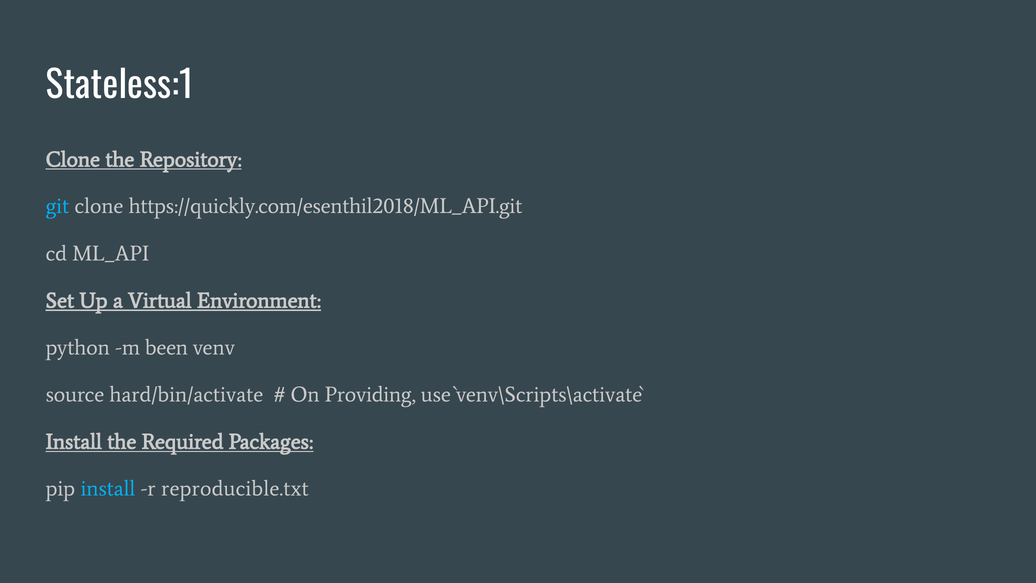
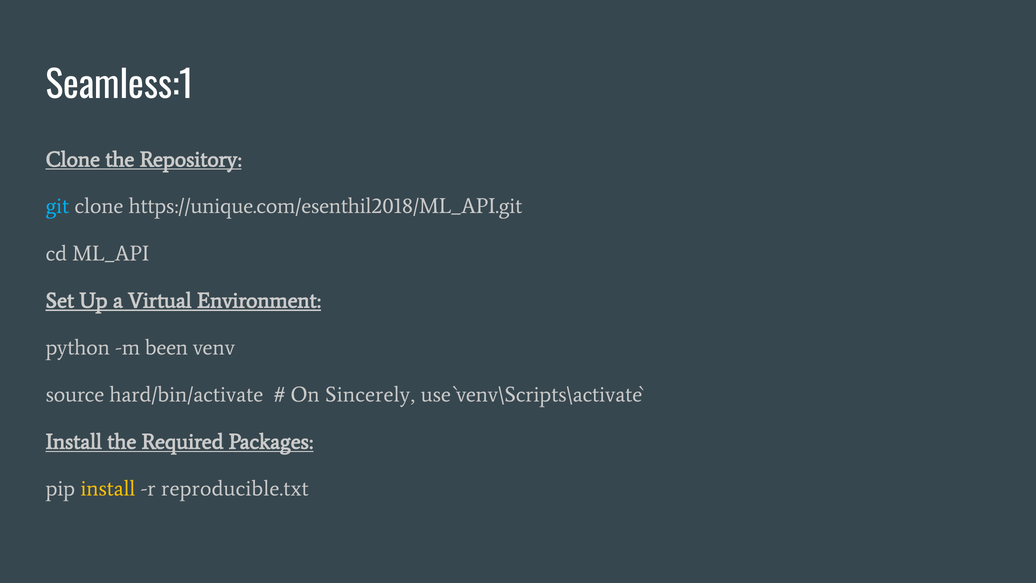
Stateless:1: Stateless:1 -> Seamless:1 (120, 86)
https://quickly.com/esenthil2018/ML_API.git: https://quickly.com/esenthil2018/ML_API.git -> https://unique.com/esenthil2018/ML_API.git (325, 206)
Providing: Providing -> Sincerely (370, 394)
install colour: light blue -> yellow (108, 488)
